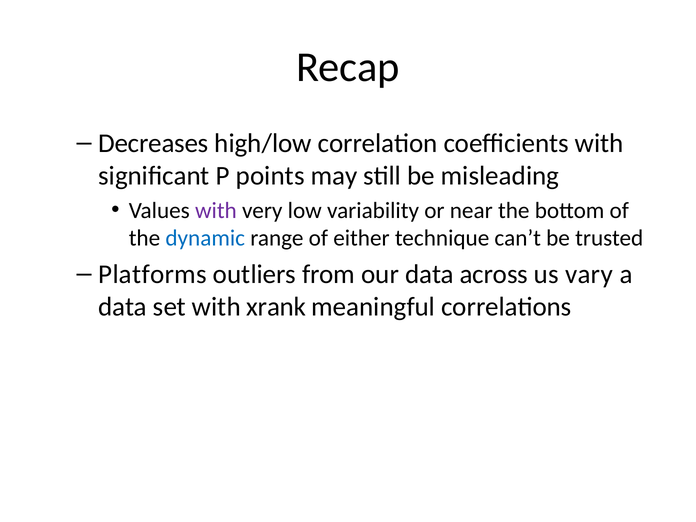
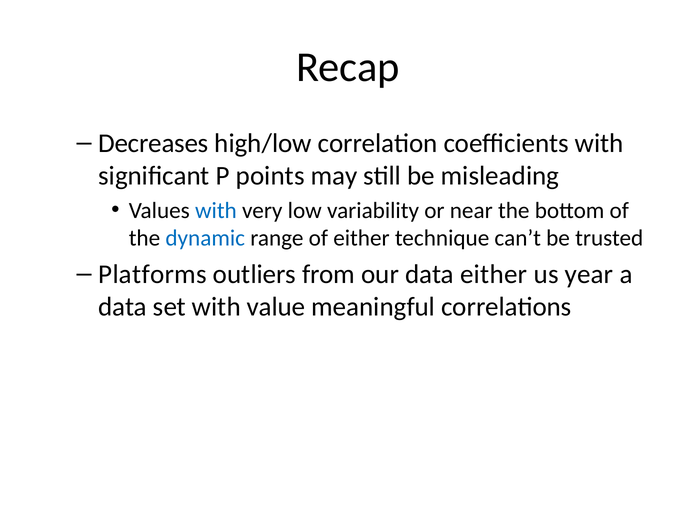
with colour: purple -> blue (216, 210)
data across: across -> either (494, 274)
vary: vary -> year (589, 274)
xrank: xrank -> value (276, 307)
